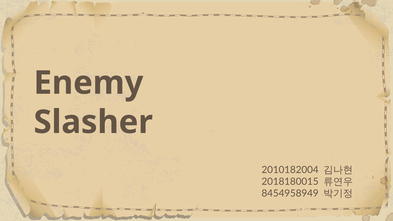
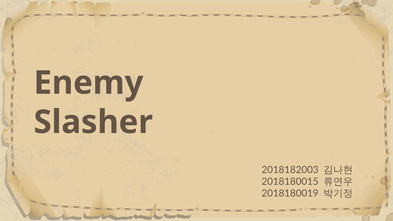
2010182004: 2010182004 -> 2018182003 (290, 170)
8454958949: 8454958949 -> 2018180019 (290, 193)
